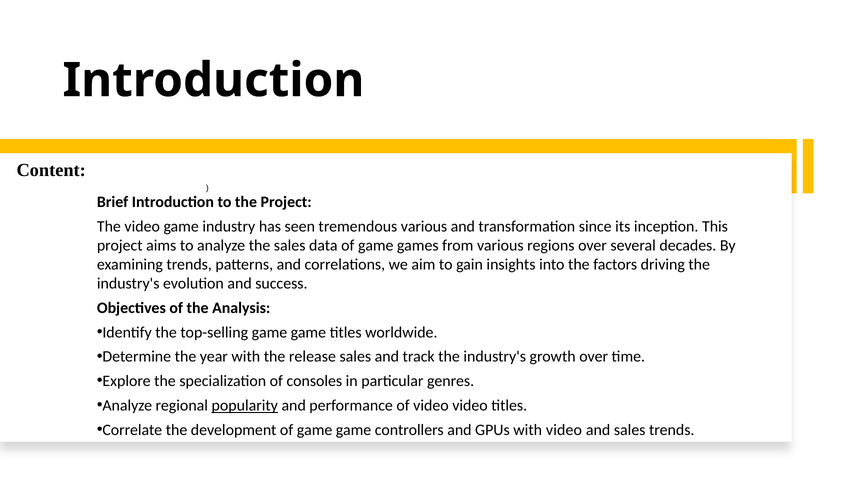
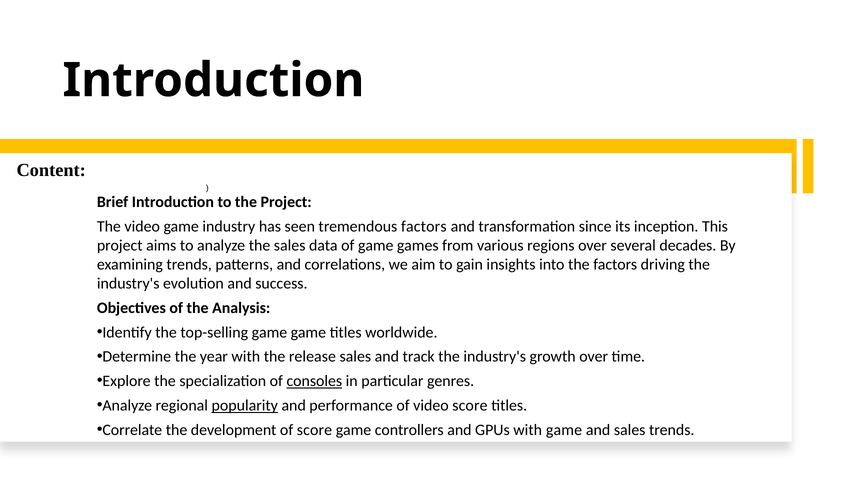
tremendous various: various -> factors (424, 226)
consoles underline: none -> present (314, 381)
video video: video -> score (470, 405)
development of game: game -> score (314, 430)
with video: video -> game (564, 430)
